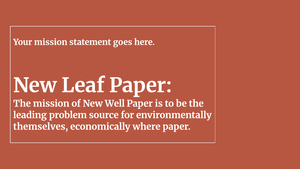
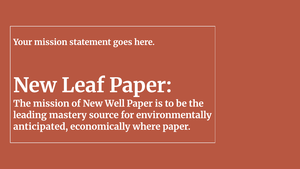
problem: problem -> mastery (68, 115)
themselves: themselves -> anticipated (41, 126)
